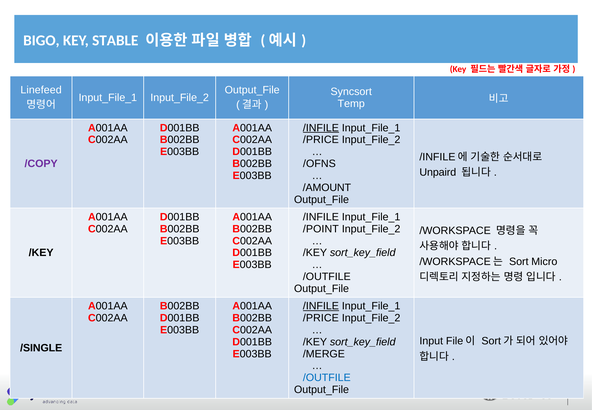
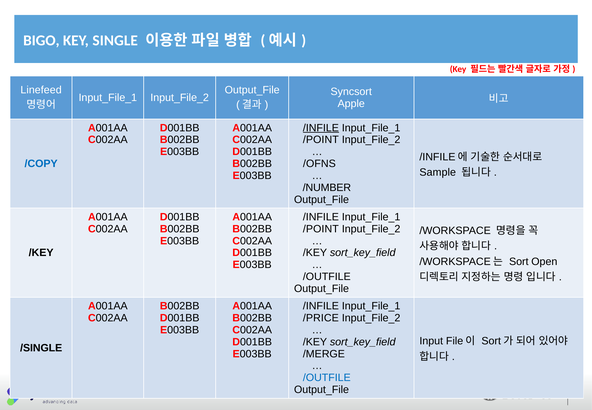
STABLE: STABLE -> SINGLE (115, 40)
Temp: Temp -> Apple (351, 104)
/PRICE: /PRICE -> /POINT (321, 140)
/COPY colour: purple -> blue (41, 164)
Unpaird: Unpaird -> Sample (438, 172)
/AMOUNT: /AMOUNT -> /NUMBER (327, 188)
Micro: Micro -> Open (544, 261)
/INFILE underline: present -> none (321, 306)
